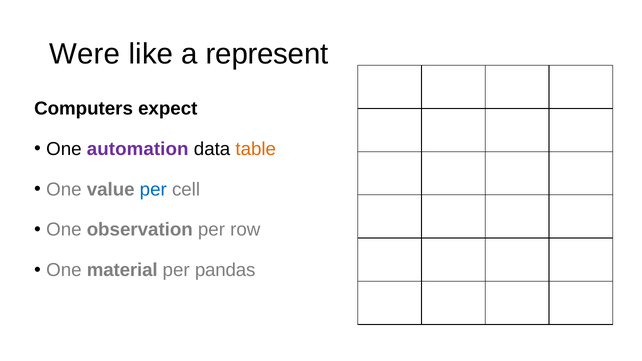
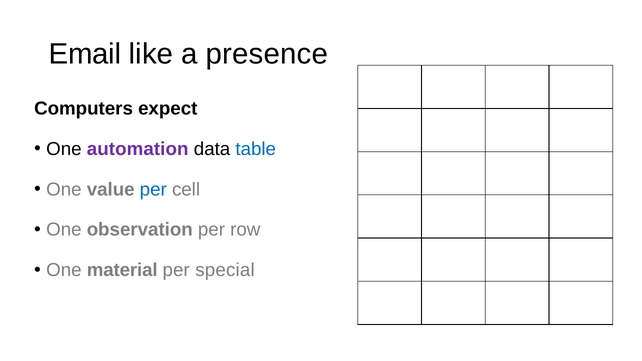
Were: Were -> Email (85, 54)
represent: represent -> presence (267, 54)
table colour: orange -> blue (256, 149)
pandas: pandas -> special (225, 270)
